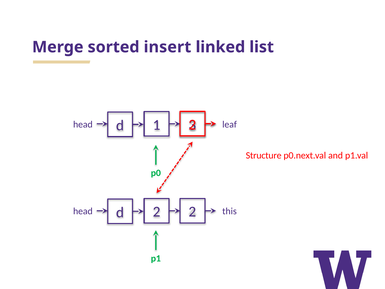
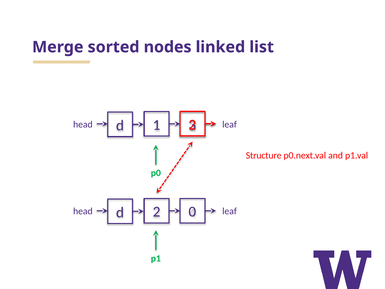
insert: insert -> nodes (168, 47)
2 2: 2 -> 0 (192, 212)
d this: this -> leaf (230, 211)
